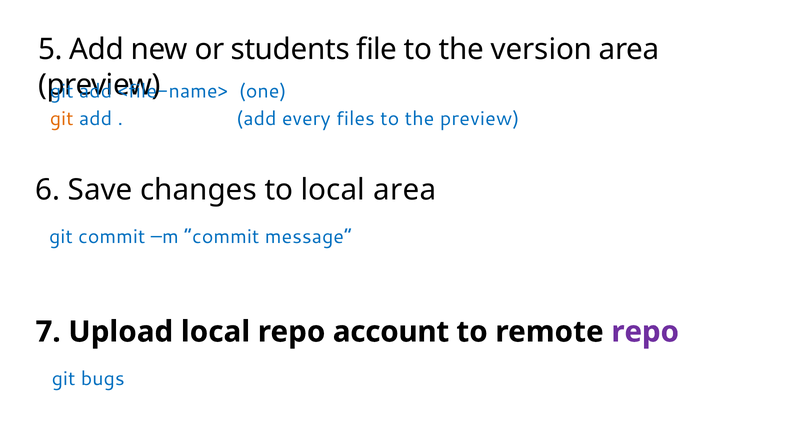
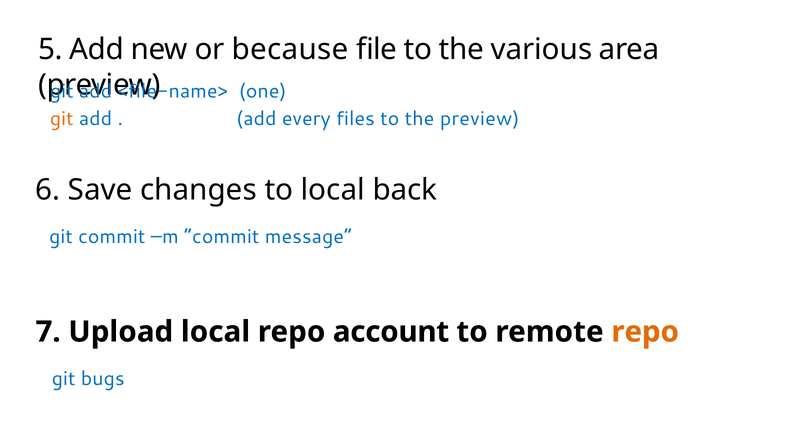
students: students -> because (290, 49)
version: version -> various (541, 49)
local area: area -> back (405, 190)
repo colour: purple -> orange (645, 331)
